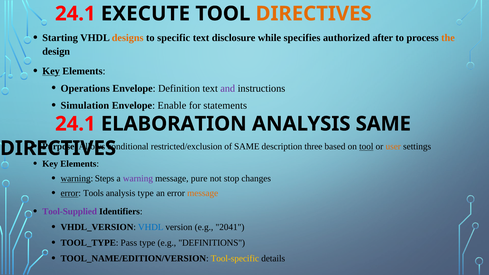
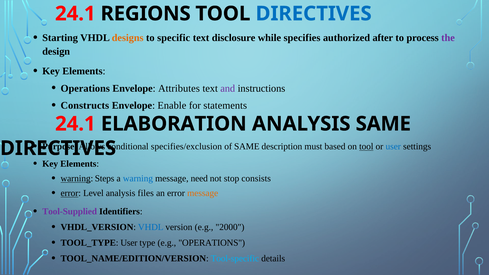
EXECUTE: EXECUTE -> REGIONS (146, 14)
DIRECTIVES colour: orange -> blue (314, 14)
the colour: orange -> purple (448, 38)
Key underline: present -> none (51, 71)
Definition: Definition -> Attributes (179, 88)
Simulation: Simulation -> Constructs (85, 106)
restricted/exclusion: restricted/exclusion -> specifies/exclusion (186, 147)
three: three -> must (313, 147)
user colour: orange -> blue (393, 147)
warning colour: purple -> blue (138, 178)
pure: pure -> need (199, 178)
changes: changes -> consists (256, 178)
Tools: Tools -> Level (93, 193)
analysis type: type -> files (146, 193)
2041: 2041 -> 2000 (230, 227)
TOOL_TYPE Pass: Pass -> User (129, 243)
e.g DEFINITIONS: DEFINITIONS -> OPERATIONS (212, 243)
Tool-specific colour: yellow -> light blue (235, 259)
